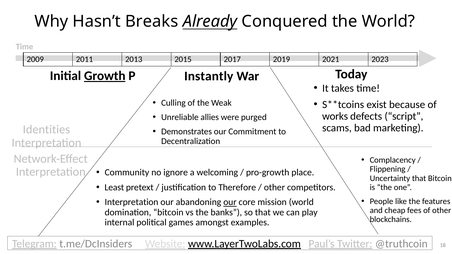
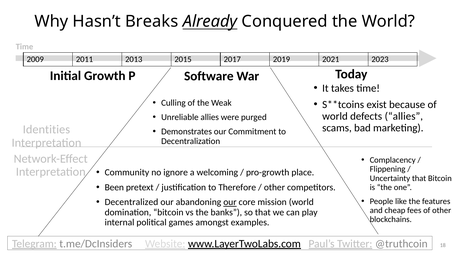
Growth underline: present -> none (105, 76)
Instantly: Instantly -> Software (209, 76)
works: works -> world (335, 116)
defects script: script -> allies (404, 116)
Least: Least -> Been (114, 187)
Interpretation: Interpretation -> Decentralized (131, 202)
